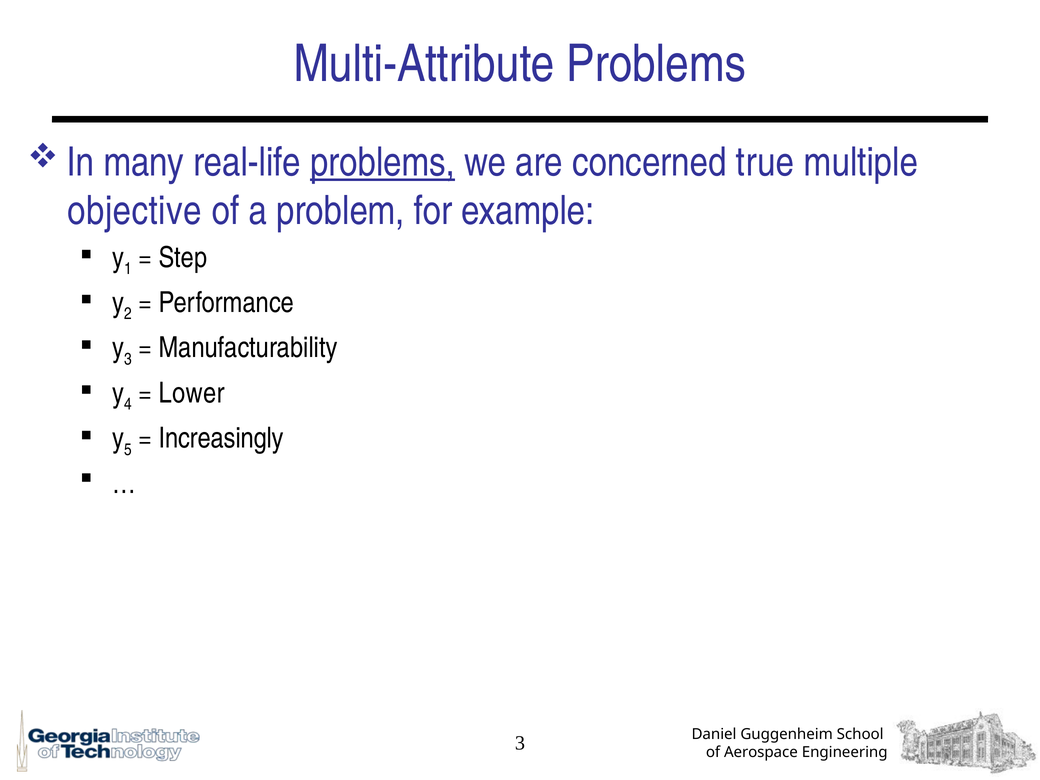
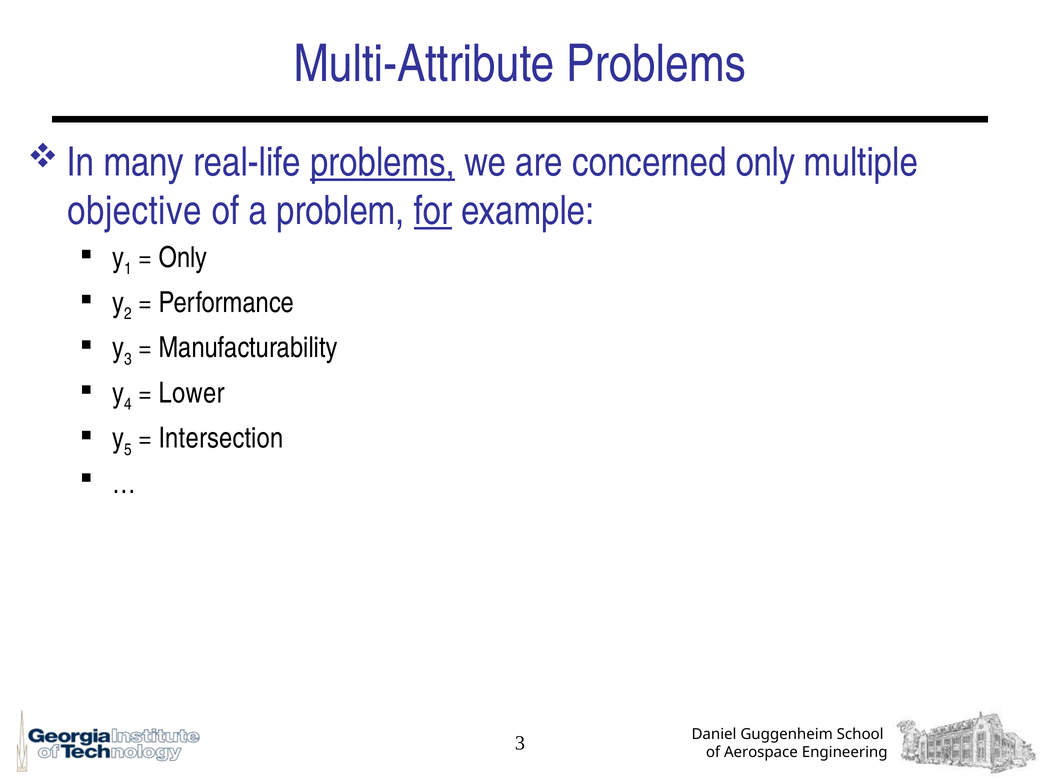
concerned true: true -> only (766, 162)
for underline: none -> present (433, 211)
Step: Step -> Only (183, 257)
Increasingly: Increasingly -> Intersection (221, 438)
